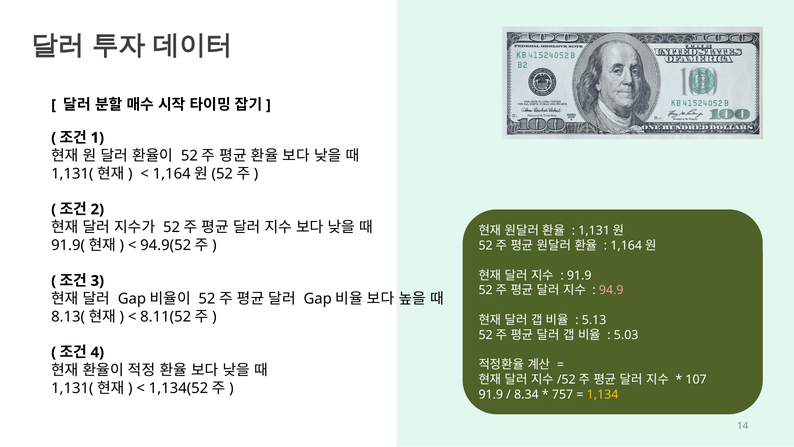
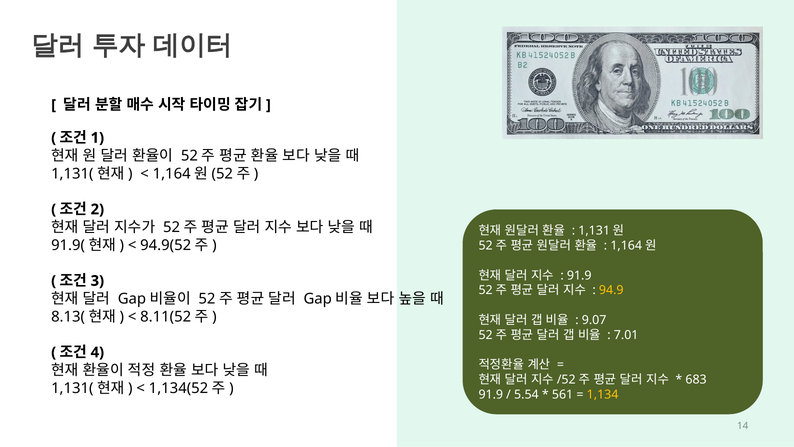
94.9 colour: pink -> yellow (611, 290)
5.13: 5.13 -> 9.07 (594, 320)
5.03: 5.03 -> 7.01 (626, 335)
107: 107 -> 683 (696, 379)
8.34: 8.34 -> 5.54 (526, 394)
757: 757 -> 561 (563, 394)
